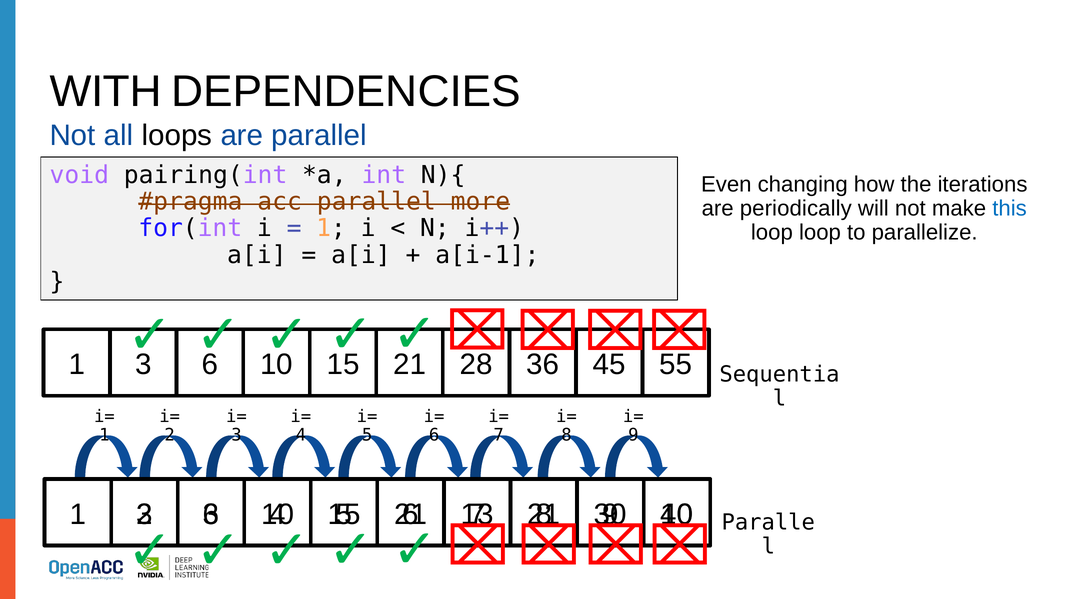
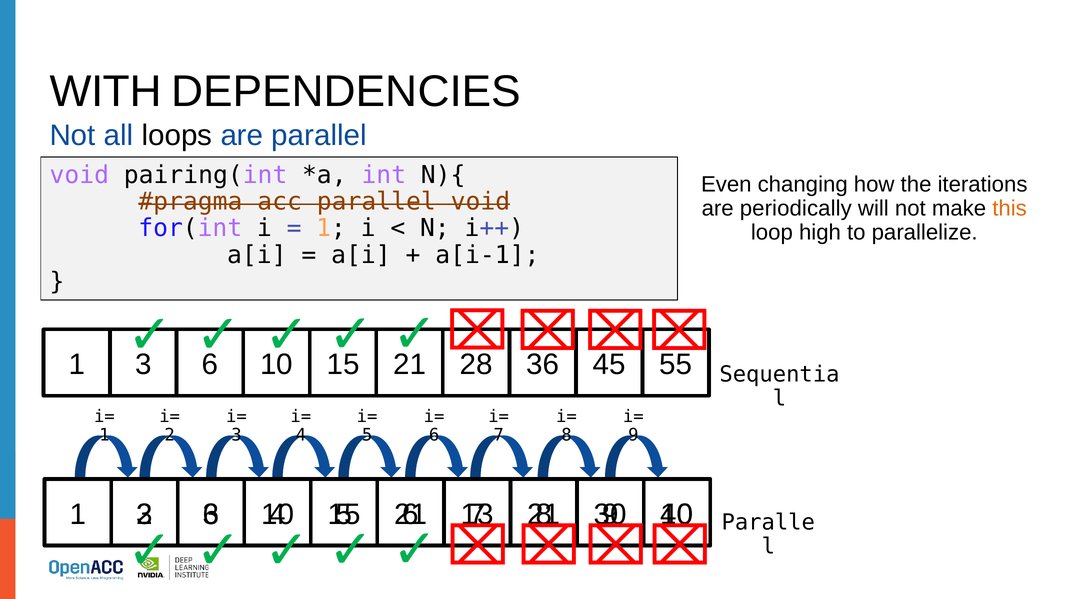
acc parallel more: more -> void (480, 202)
this colour: blue -> orange (1010, 209)
loop loop: loop -> high (820, 233)
